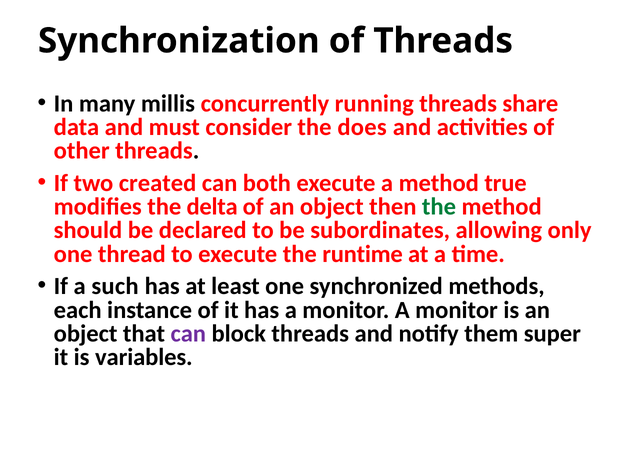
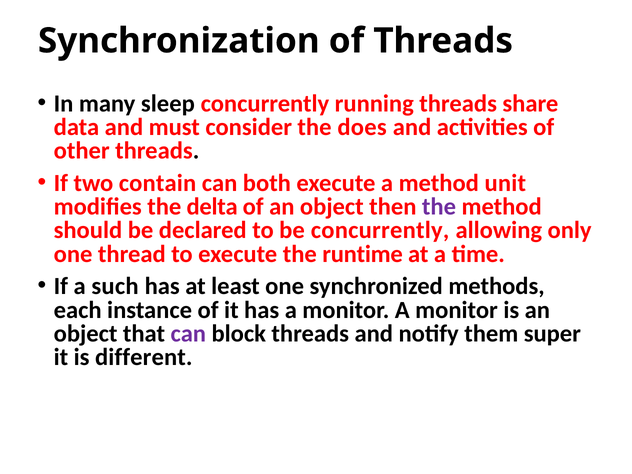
millis: millis -> sleep (168, 103)
created: created -> contain (157, 183)
true: true -> unit (505, 183)
the colour: green -> purple (439, 207)
be subordinates: subordinates -> concurrently (380, 230)
variables: variables -> different (144, 357)
